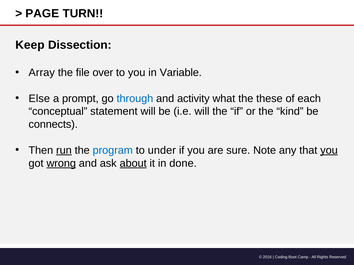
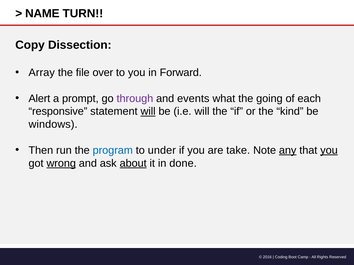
PAGE: PAGE -> NAME (42, 13)
Keep: Keep -> Copy (30, 45)
Variable: Variable -> Forward (181, 73)
Else: Else -> Alert (39, 99)
through colour: blue -> purple (135, 99)
activity: activity -> events (193, 99)
these: these -> going (269, 99)
conceptual: conceptual -> responsive (58, 112)
will underline: none -> present (148, 112)
connects: connects -> windows (53, 125)
run underline: present -> none (64, 151)
sure: sure -> take (238, 151)
any underline: none -> present (288, 151)
